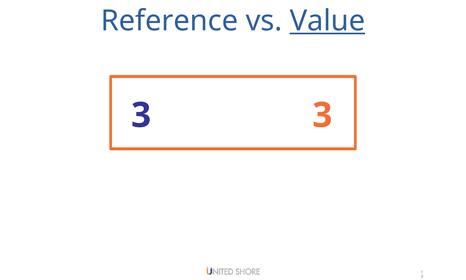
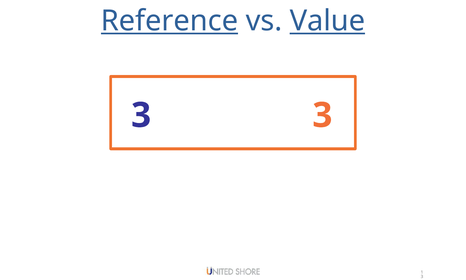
Reference underline: none -> present (170, 21)
